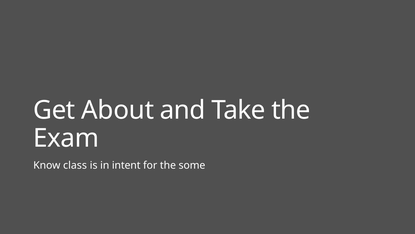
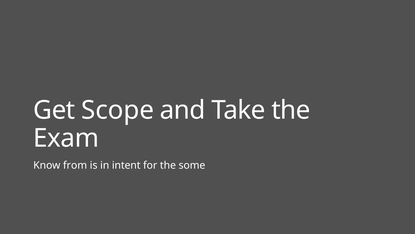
About: About -> Scope (118, 110)
class: class -> from (75, 165)
